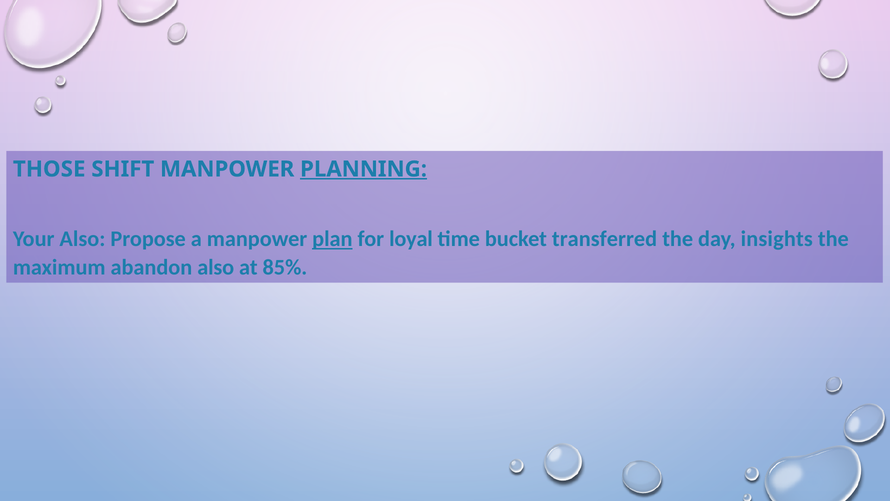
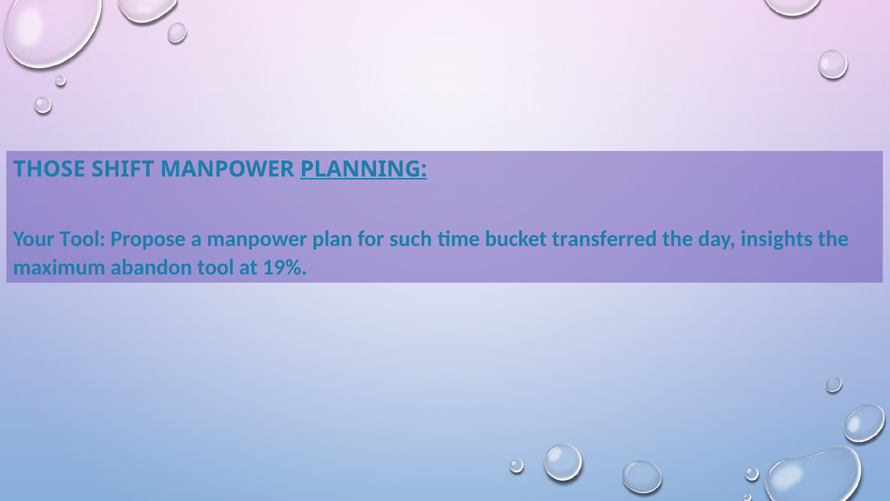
Your Also: Also -> Tool (82, 239)
plan underline: present -> none (332, 239)
loyal: loyal -> such (411, 239)
abandon also: also -> tool (216, 267)
85%: 85% -> 19% (285, 267)
